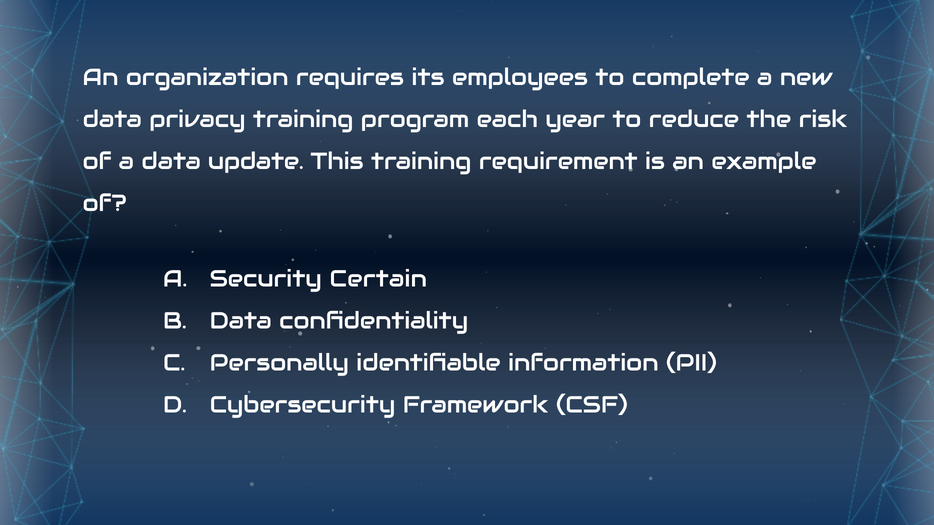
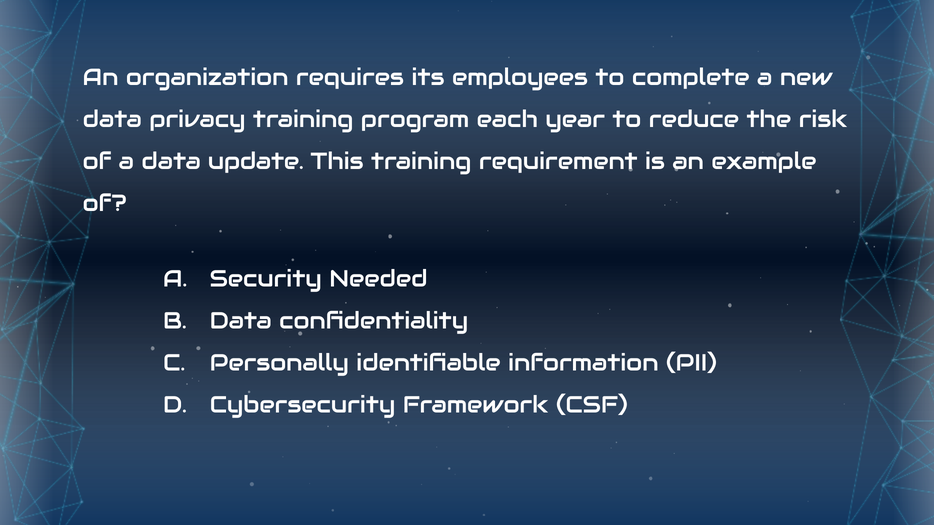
Certain: Certain -> Needed (378, 279)
